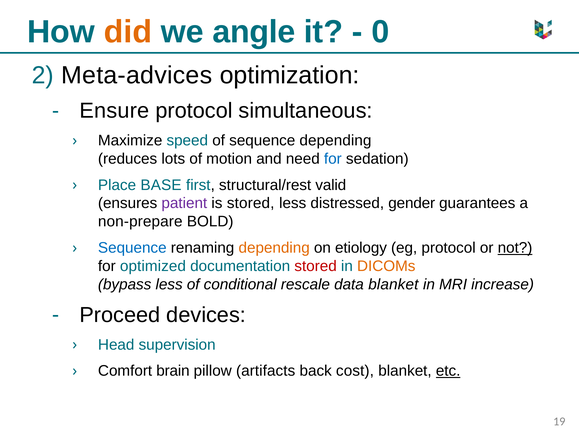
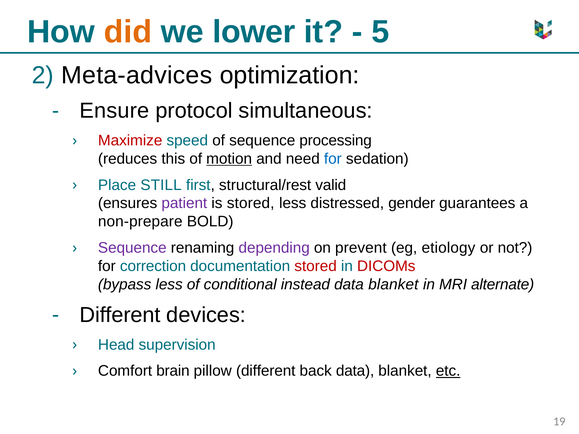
angle: angle -> lower (254, 32)
0: 0 -> 5 (380, 32)
Maximize colour: black -> red (130, 141)
sequence depending: depending -> processing (336, 141)
lots: lots -> this (173, 159)
motion underline: none -> present (229, 159)
BASE: BASE -> STILL (161, 185)
Sequence colour: blue -> purple (132, 248)
depending colour: orange -> purple (274, 248)
etiology: etiology -> prevent (361, 248)
eg protocol: protocol -> etiology (448, 248)
not underline: present -> none (515, 248)
optimized: optimized -> correction (153, 266)
DICOMs colour: orange -> red (386, 266)
rescale: rescale -> instead (305, 285)
increase: increase -> alternate (503, 285)
Proceed: Proceed -> Different (120, 315)
pillow artifacts: artifacts -> different (266, 371)
back cost: cost -> data (355, 371)
